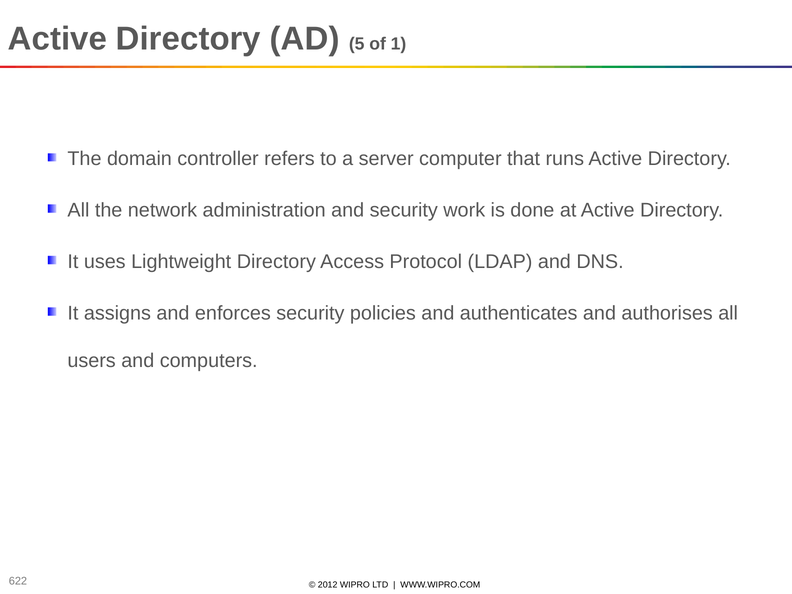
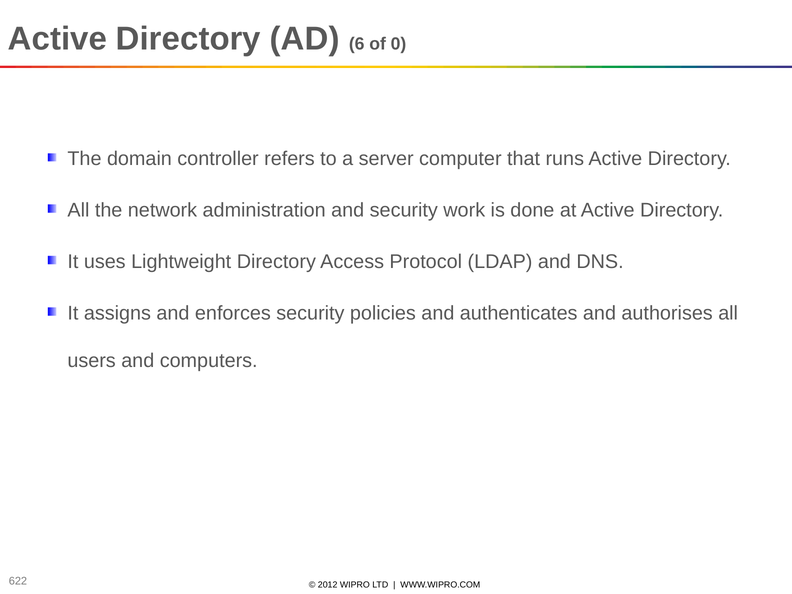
5: 5 -> 6 (357, 44)
1: 1 -> 0 (398, 44)
